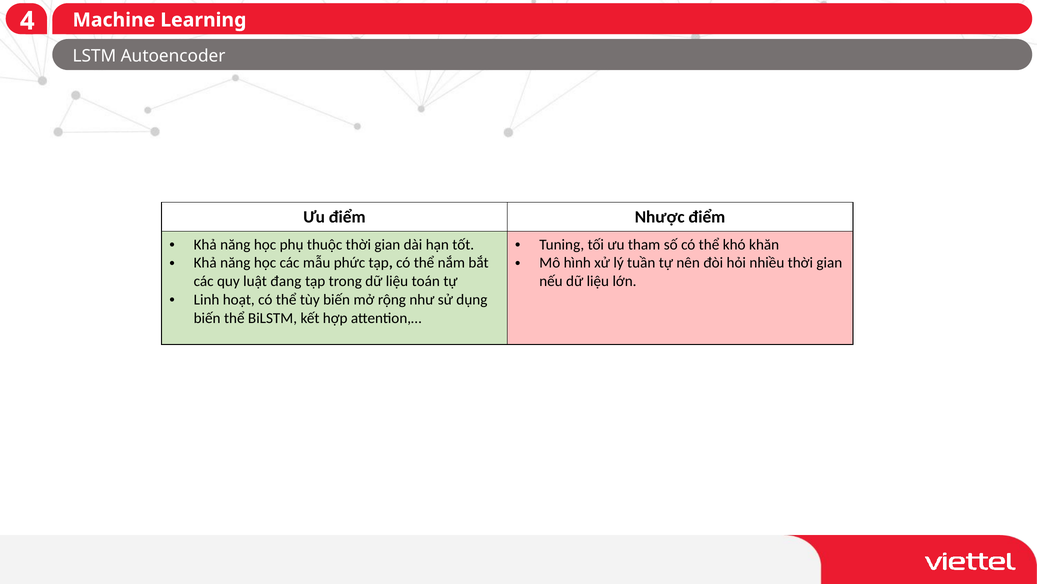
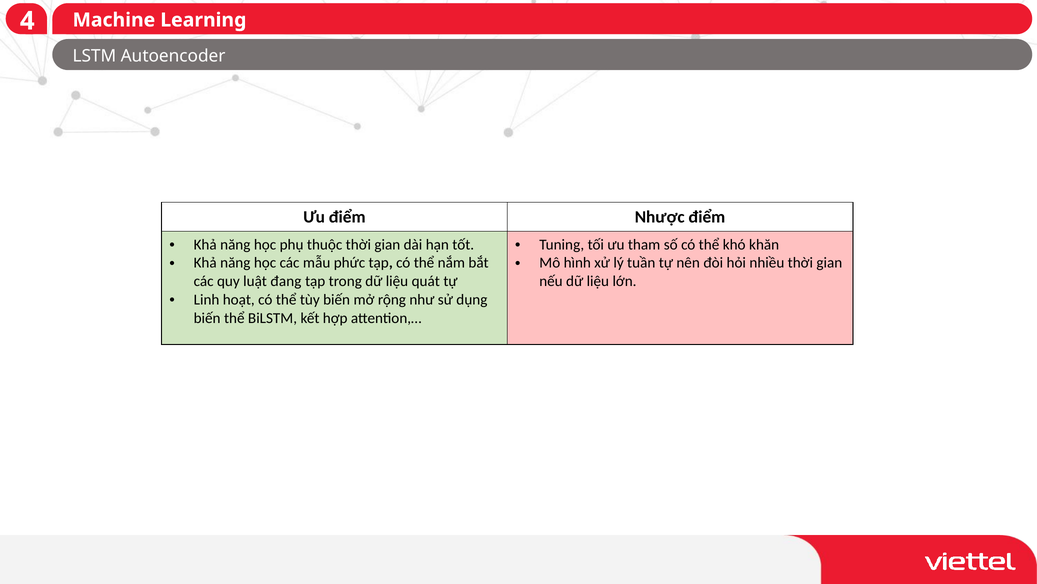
toán: toán -> quát (426, 281)
